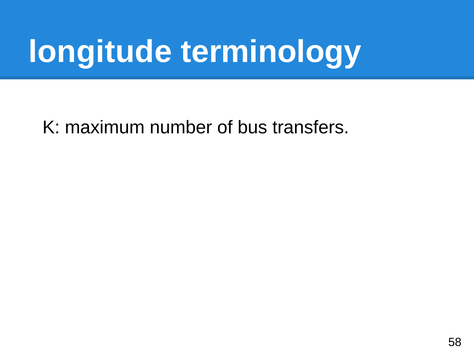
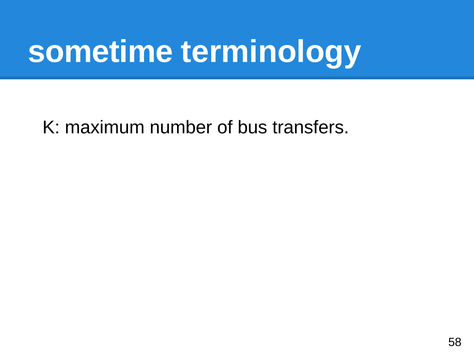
longitude: longitude -> sometime (100, 52)
